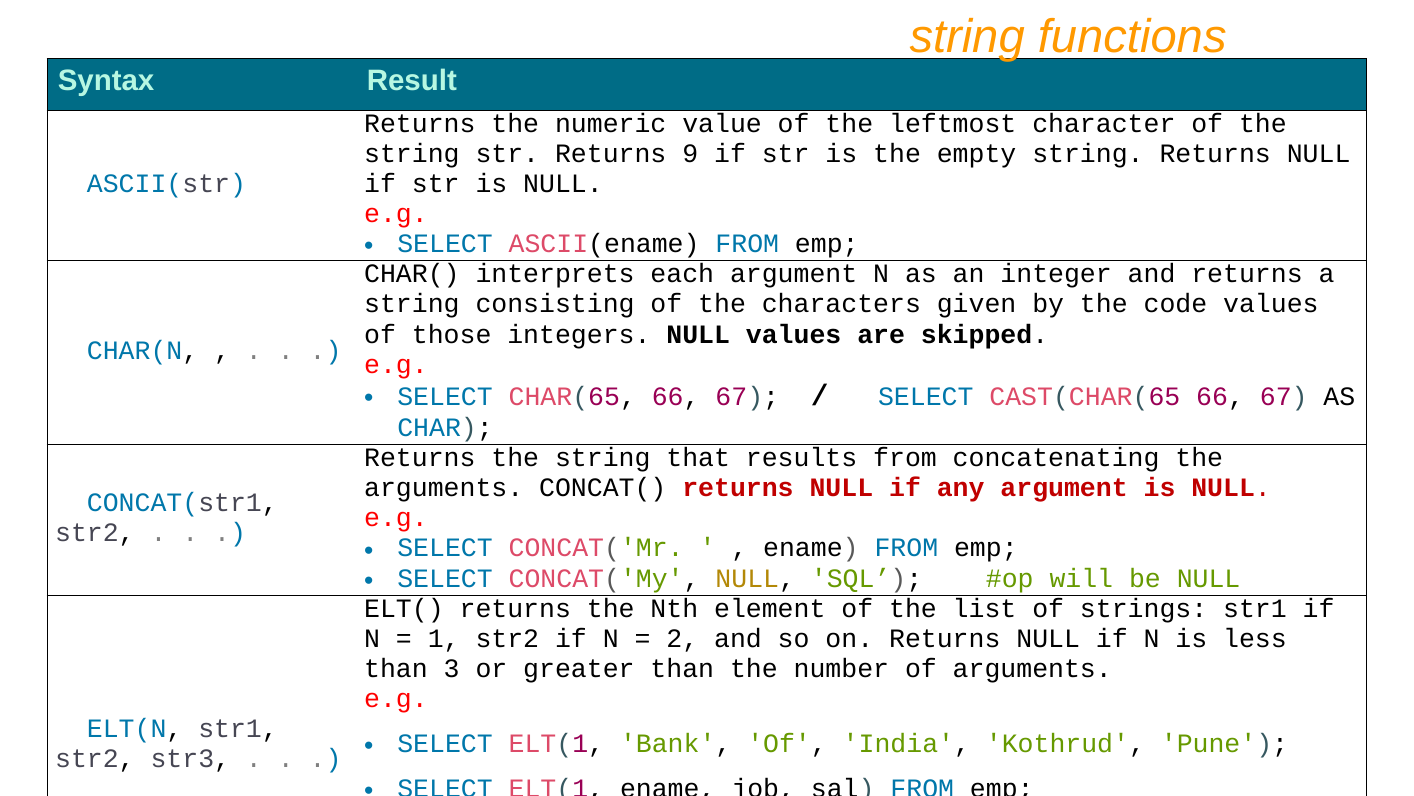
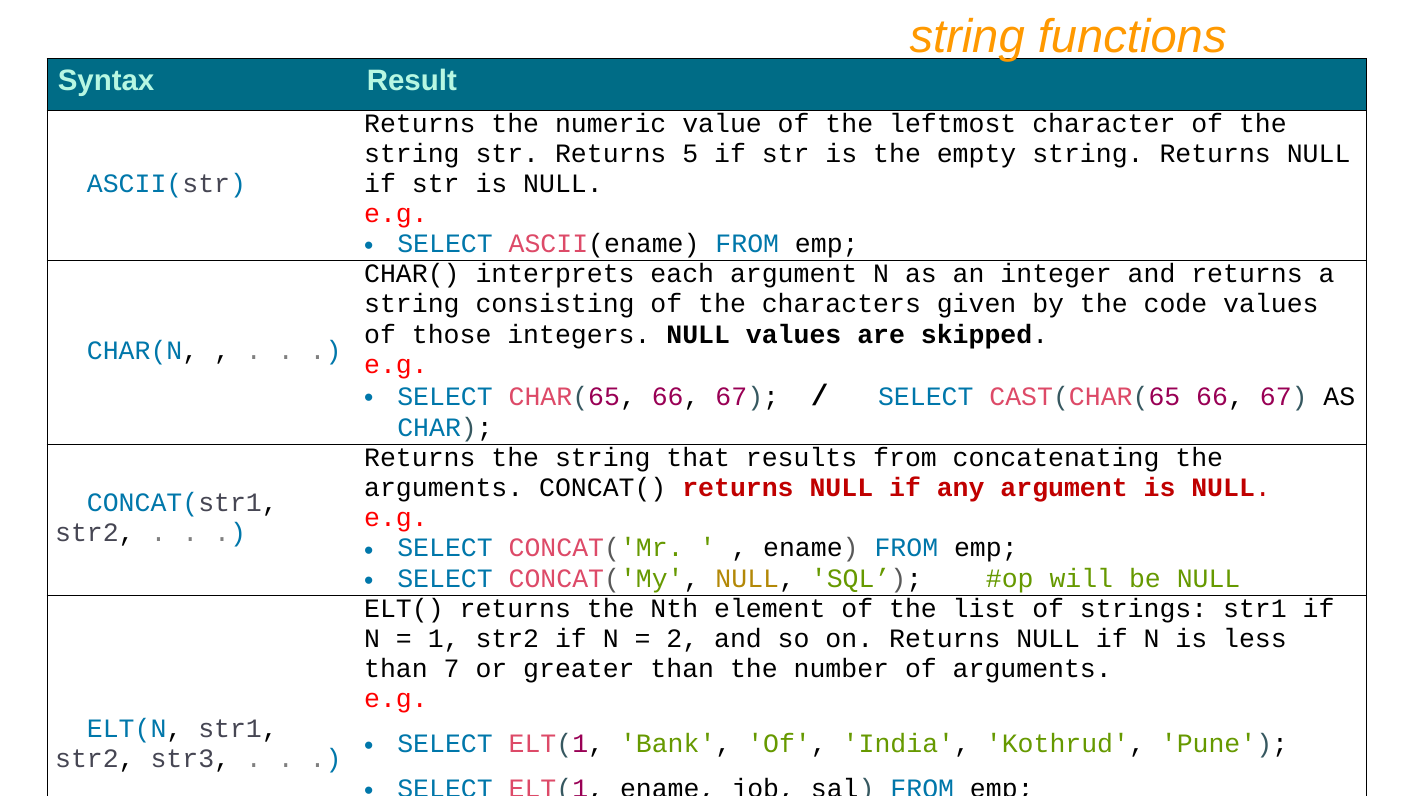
9: 9 -> 5 (690, 154)
3: 3 -> 7 (452, 668)
